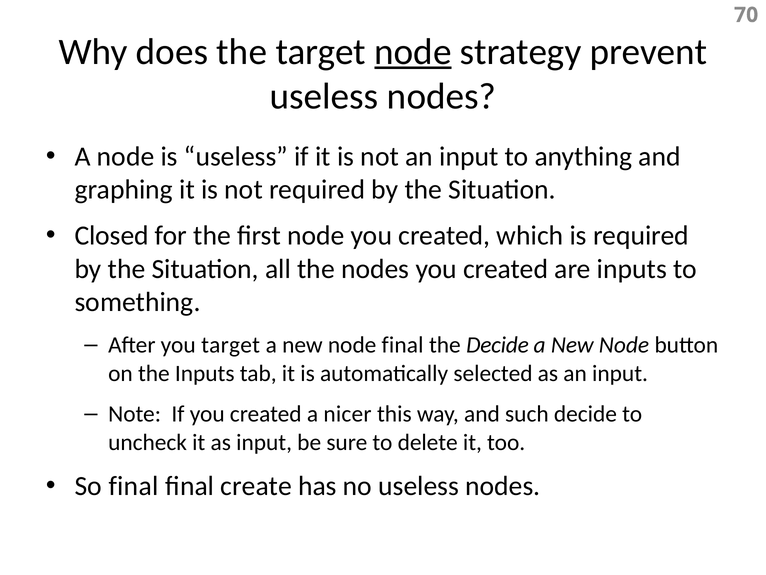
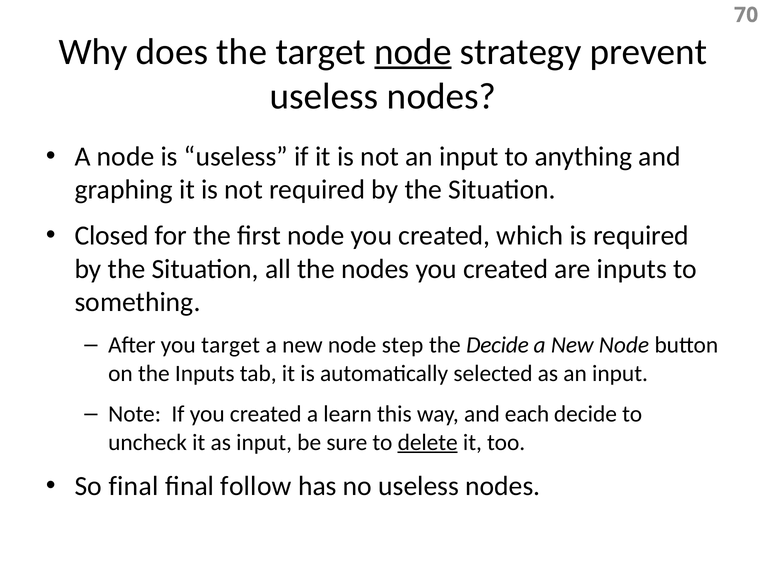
node final: final -> step (403, 345)
nicer: nicer -> learn (348, 414)
such: such -> each (527, 414)
delete underline: none -> present (428, 442)
create: create -> follow (256, 486)
